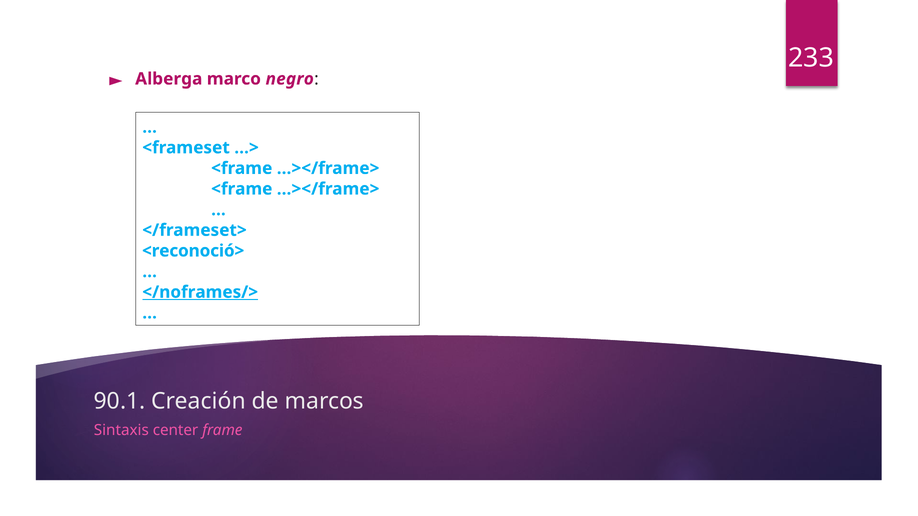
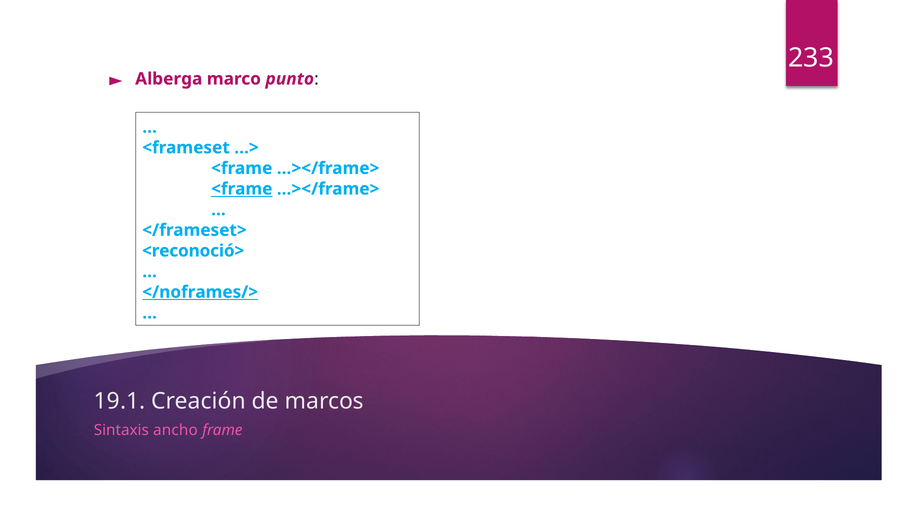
negro: negro -> punto (290, 79)
<frame underline: none -> present (242, 189)
90.1: 90.1 -> 19.1 (120, 401)
center: center -> ancho (175, 431)
